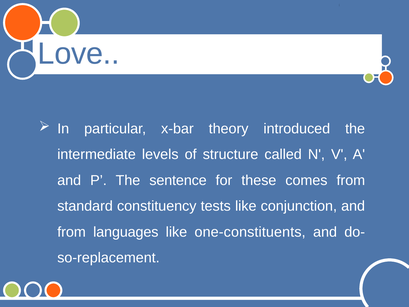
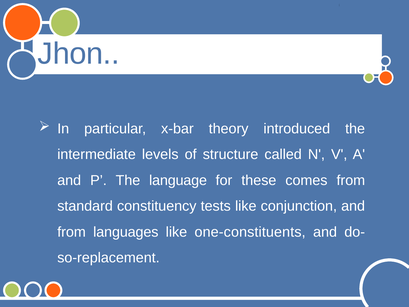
Love: Love -> Jhon (79, 54)
sentence: sentence -> language (178, 180)
